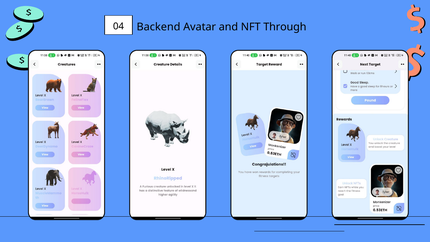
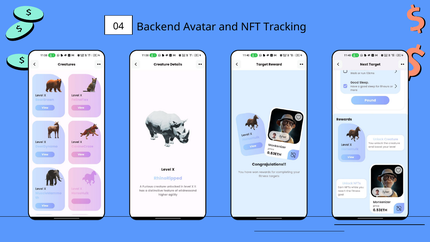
Through: Through -> Tracking (285, 27)
